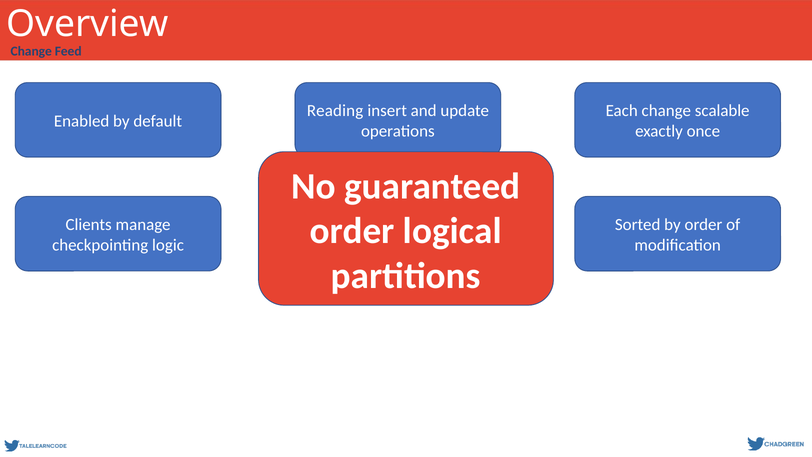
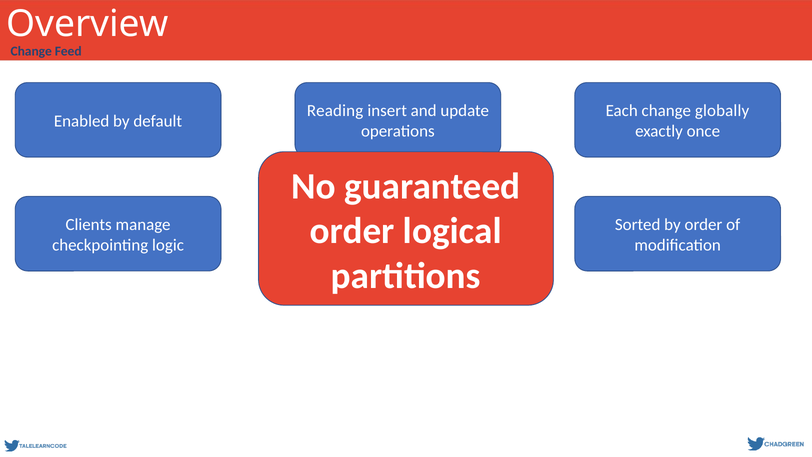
scalable: scalable -> globally (722, 111)
